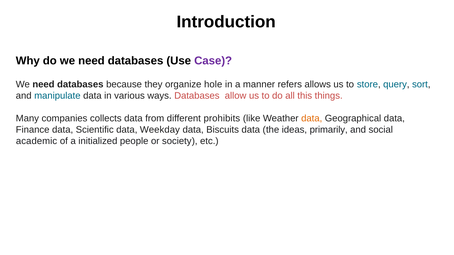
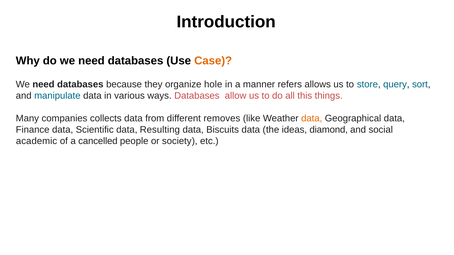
Case colour: purple -> orange (213, 61)
prohibits: prohibits -> removes (222, 119)
Weekday: Weekday -> Resulting (160, 130)
primarily: primarily -> diamond (329, 130)
initialized: initialized -> cancelled (98, 141)
